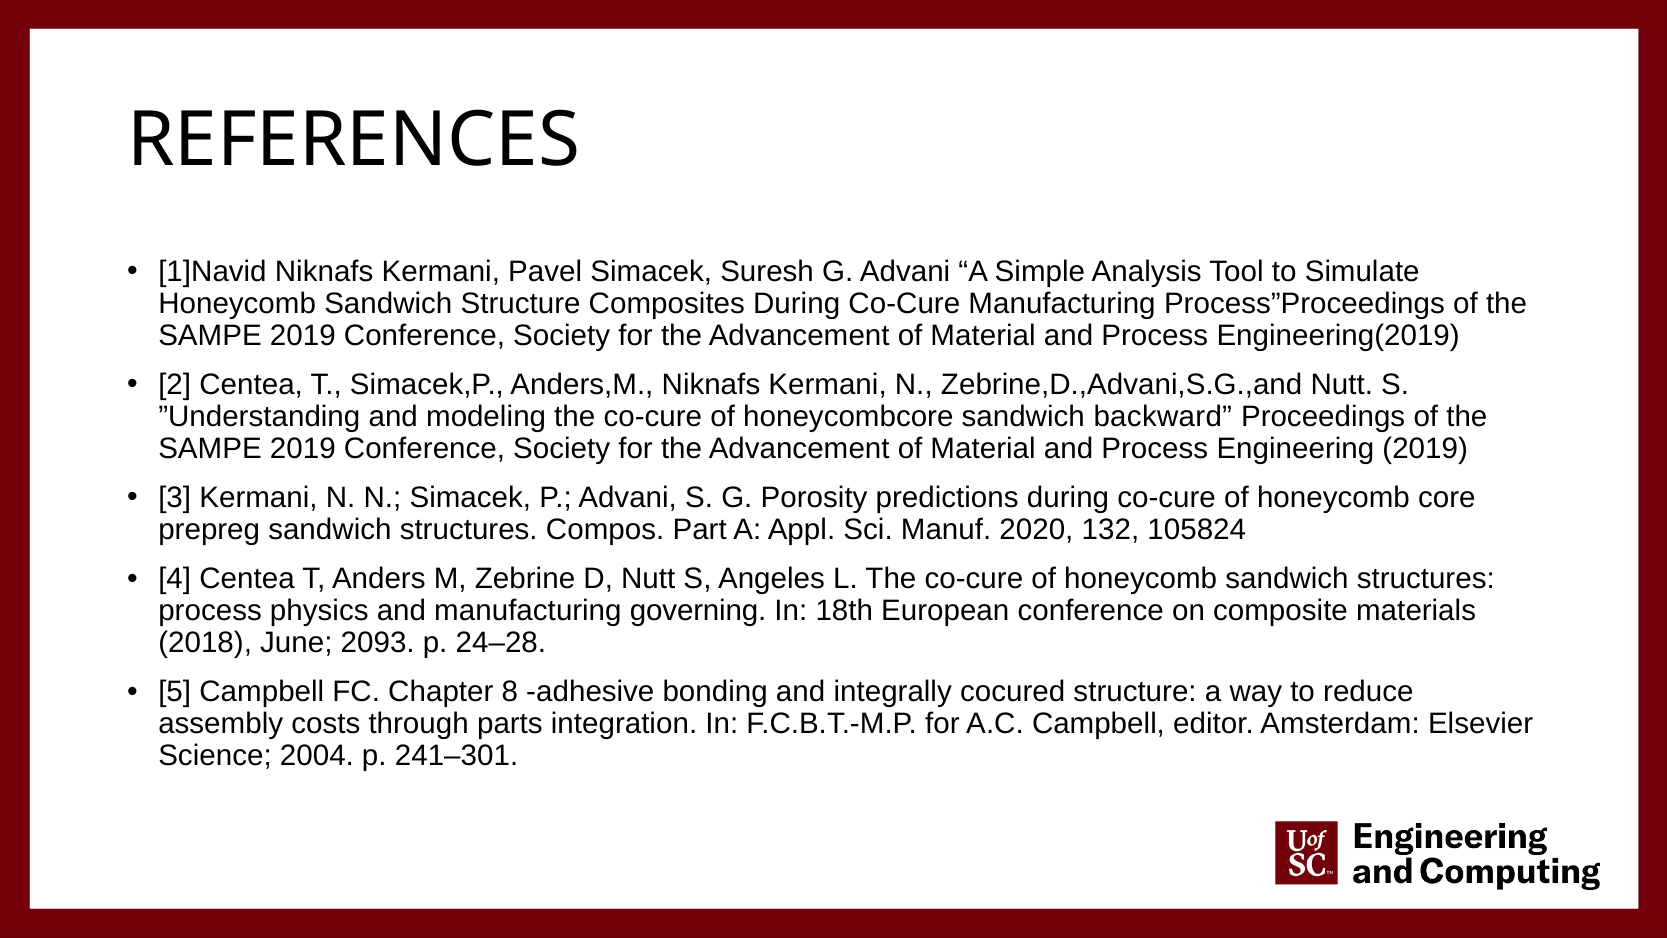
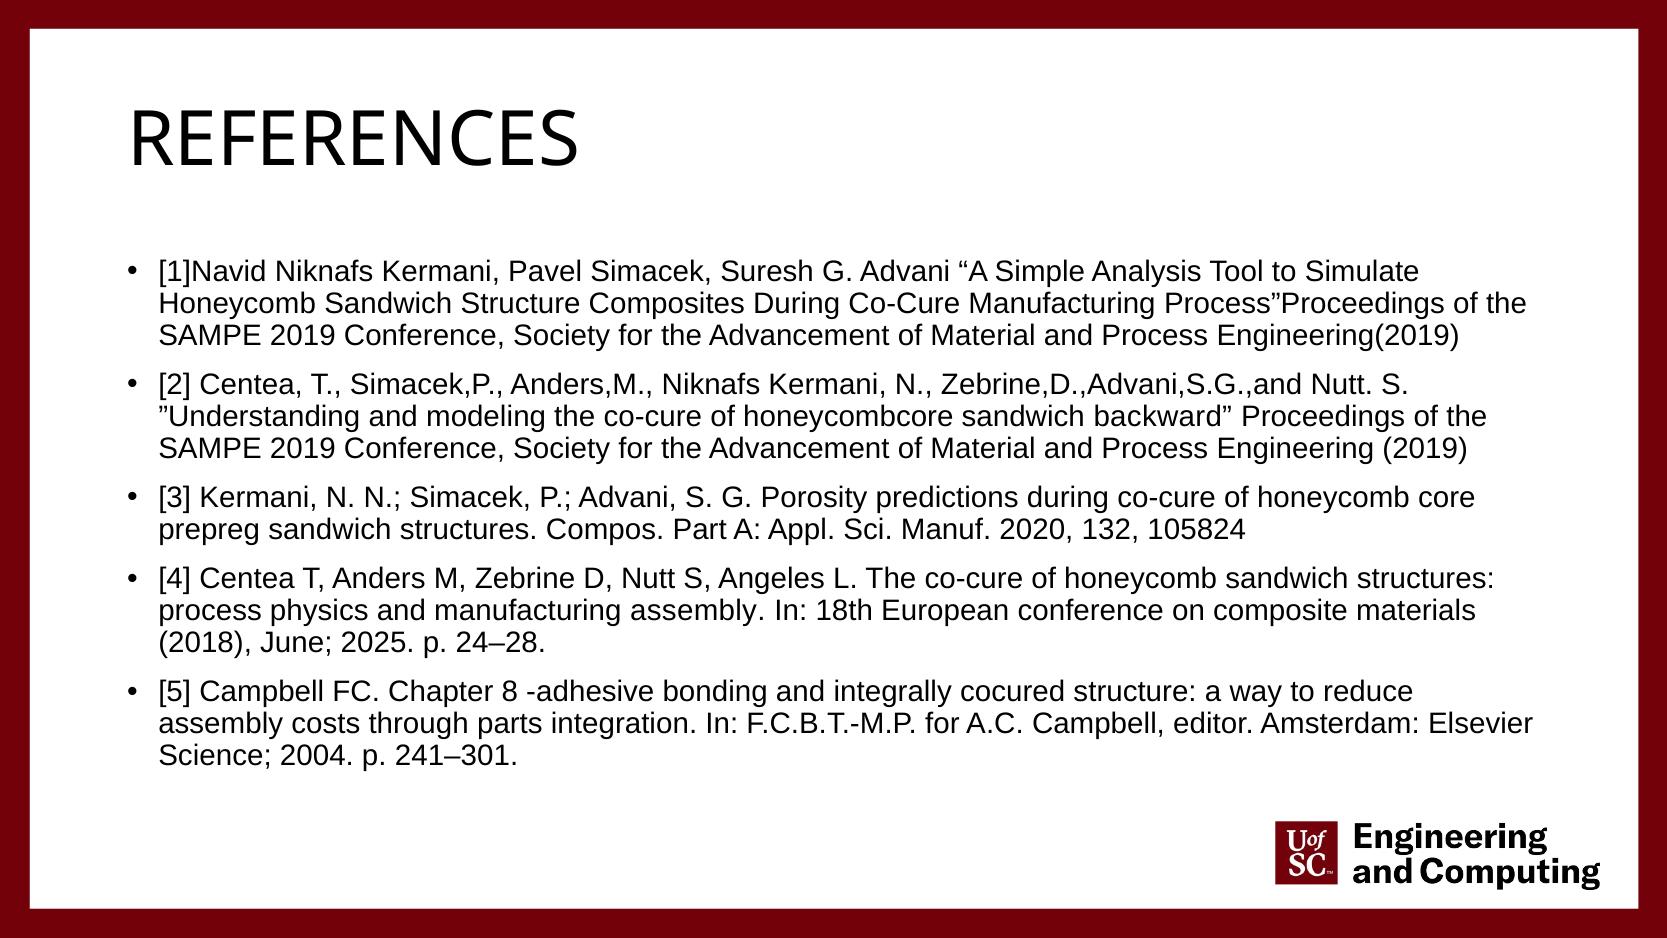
manufacturing governing: governing -> assembly (698, 611)
2093: 2093 -> 2025 (378, 643)
